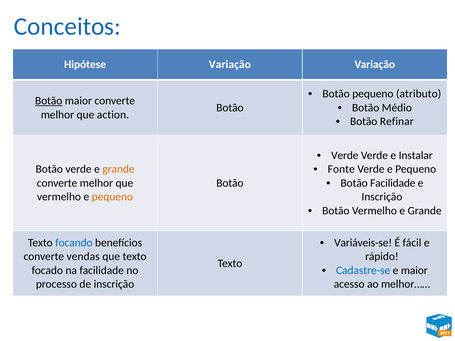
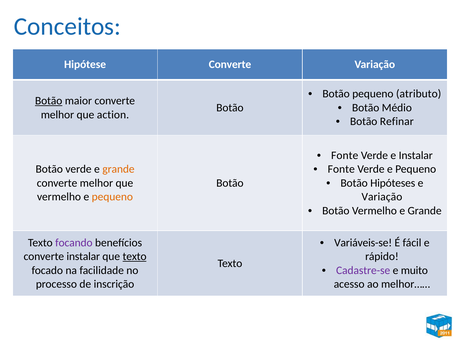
Hipótese Variação: Variação -> Converte (230, 65)
Verde: Verde -> Fonte (345, 155)
Botão Facilidade: Facilidade -> Hipóteses (393, 183)
Inscrição: Inscrição -> Variação (382, 197)
focando colour: blue -> purple (74, 243)
converte vendas: vendas -> instalar (83, 257)
texto underline: none -> present (135, 257)
Cadastre-se colour: blue -> purple (363, 271)
e maior: maior -> muito (414, 271)
